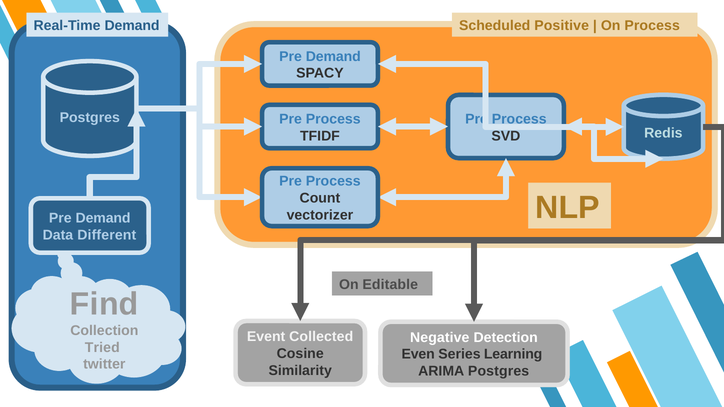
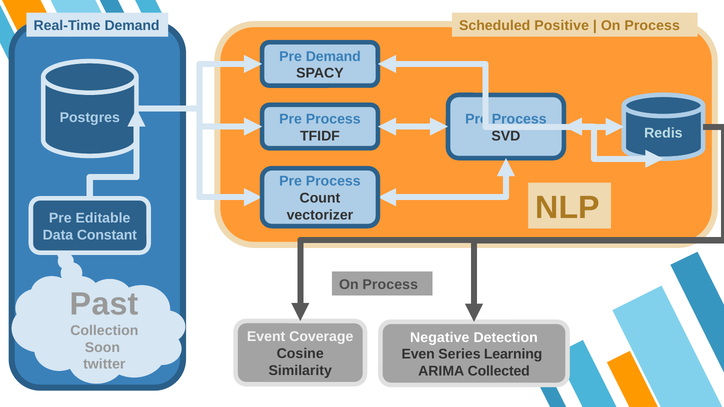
Demand: Demand -> Editable (103, 218)
Different: Different -> Constant (107, 235)
Editable: Editable -> Process (390, 285)
Find: Find -> Past (104, 304)
Collected: Collected -> Coverage (321, 337)
Tried: Tried -> Soon (102, 348)
ARIMA Postgres: Postgres -> Collected (499, 371)
